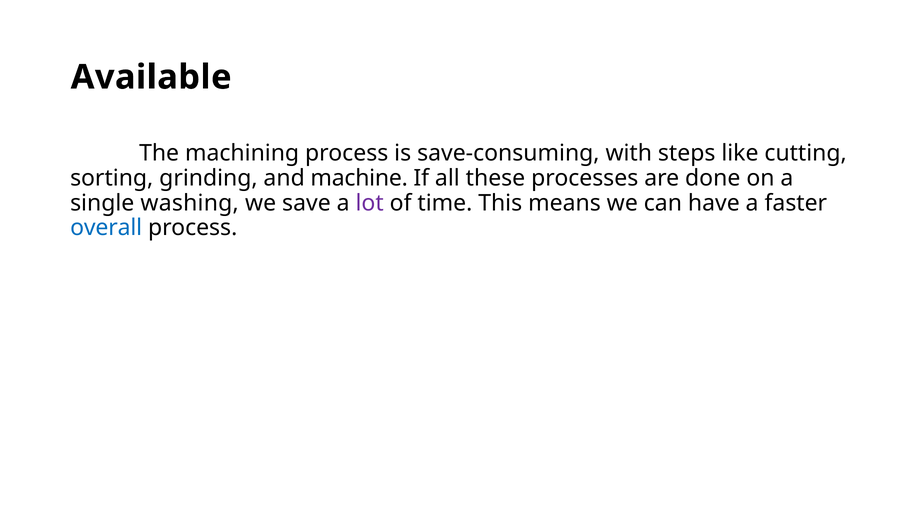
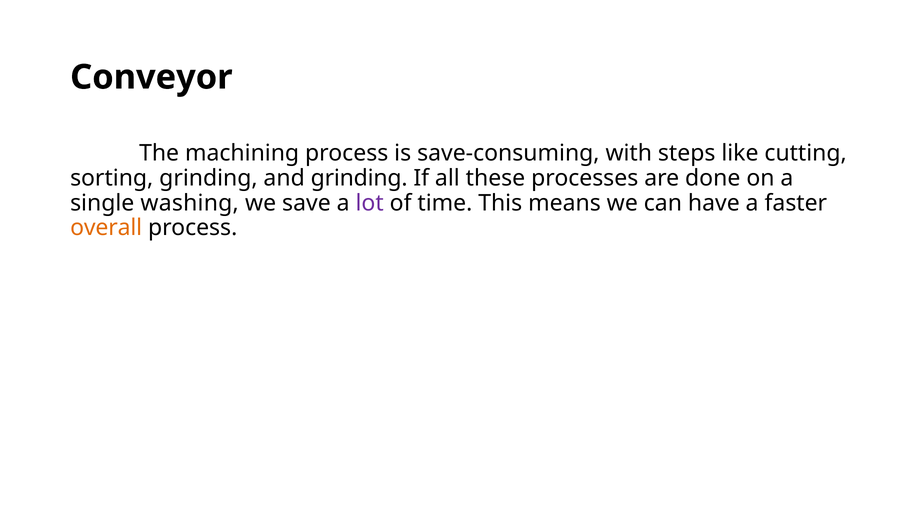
Available: Available -> Conveyor (151, 77)
and machine: machine -> grinding (359, 178)
overall colour: blue -> orange (106, 228)
